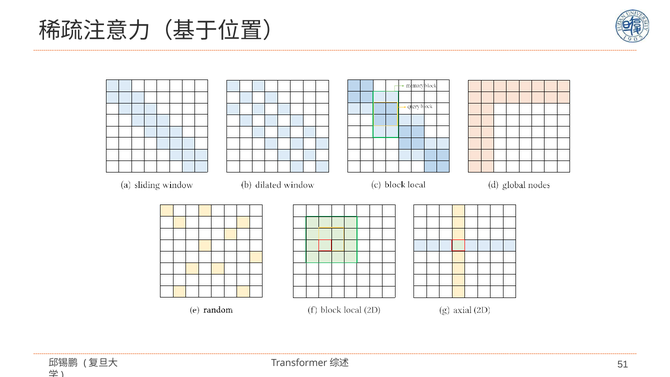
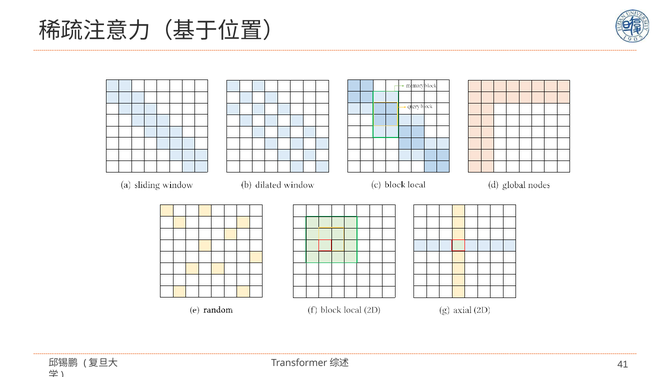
51: 51 -> 41 (623, 365)
